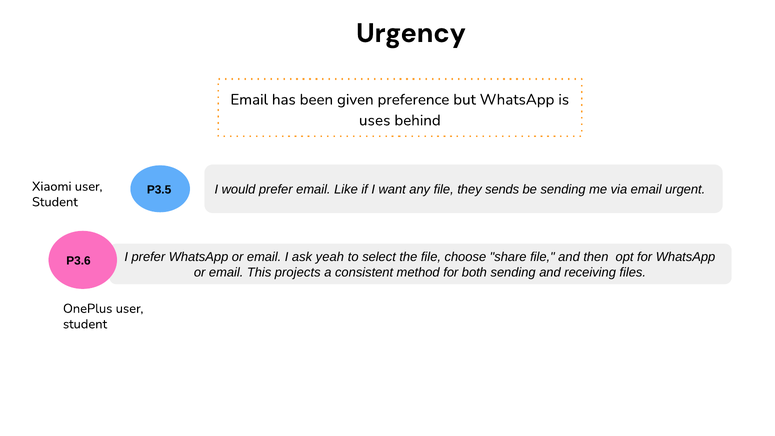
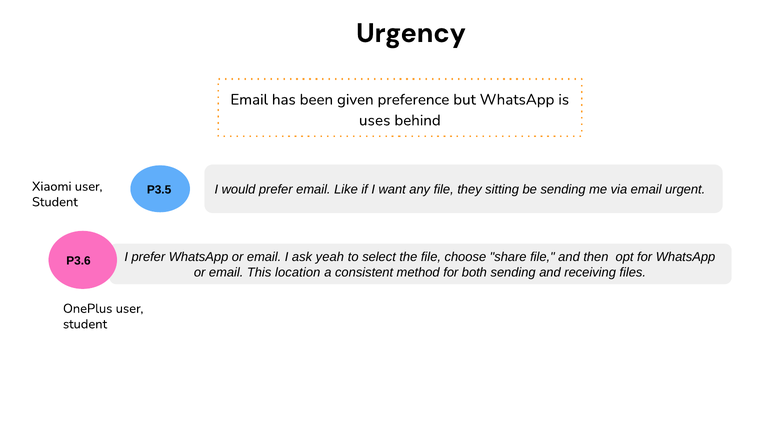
sends: sends -> sitting (502, 190)
projects: projects -> location (298, 273)
